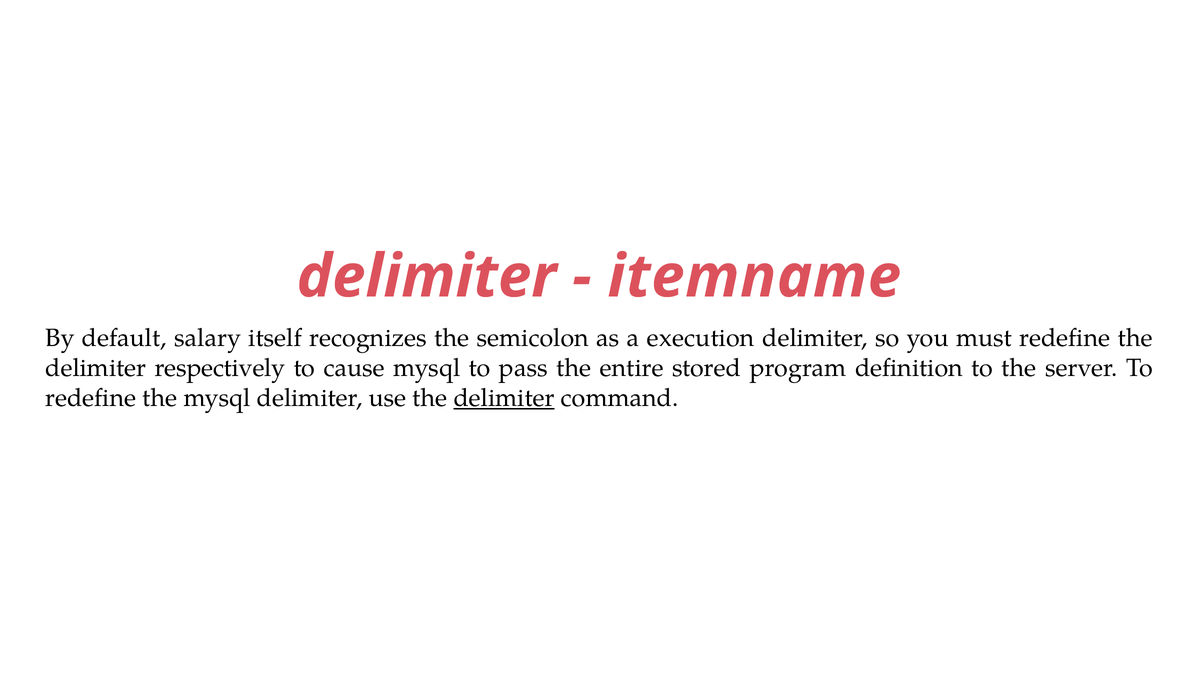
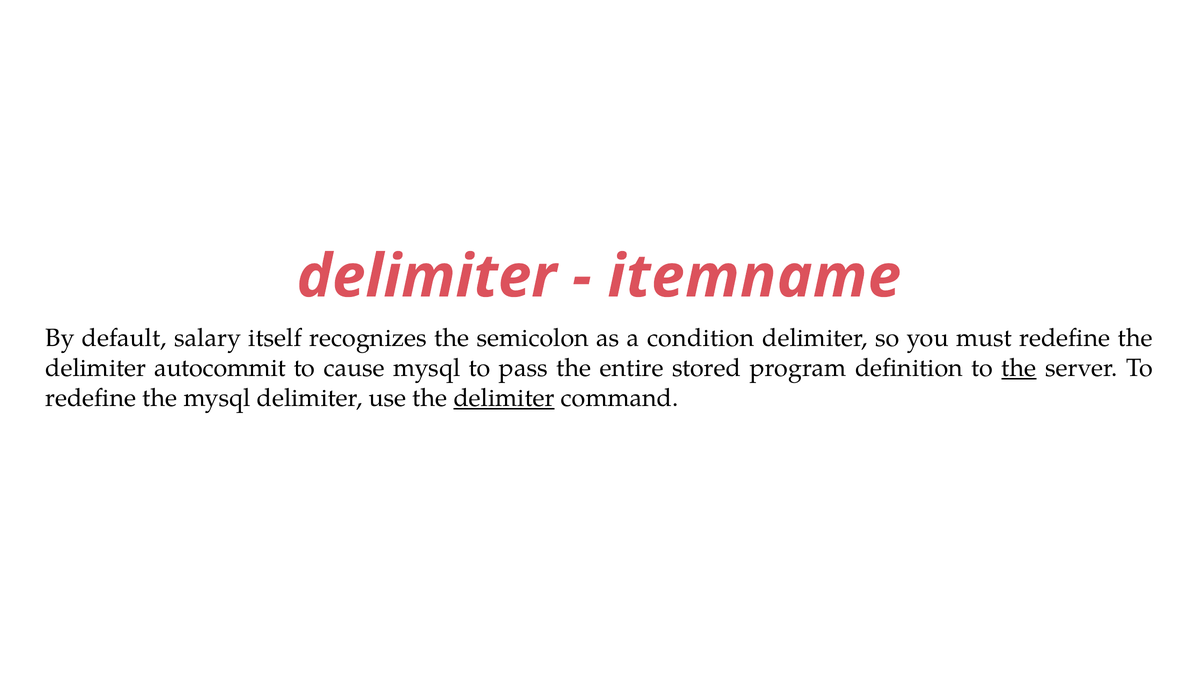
execution: execution -> condition (701, 338)
respectively: respectively -> autocommit (220, 368)
the underline: none -> present (1019, 368)
